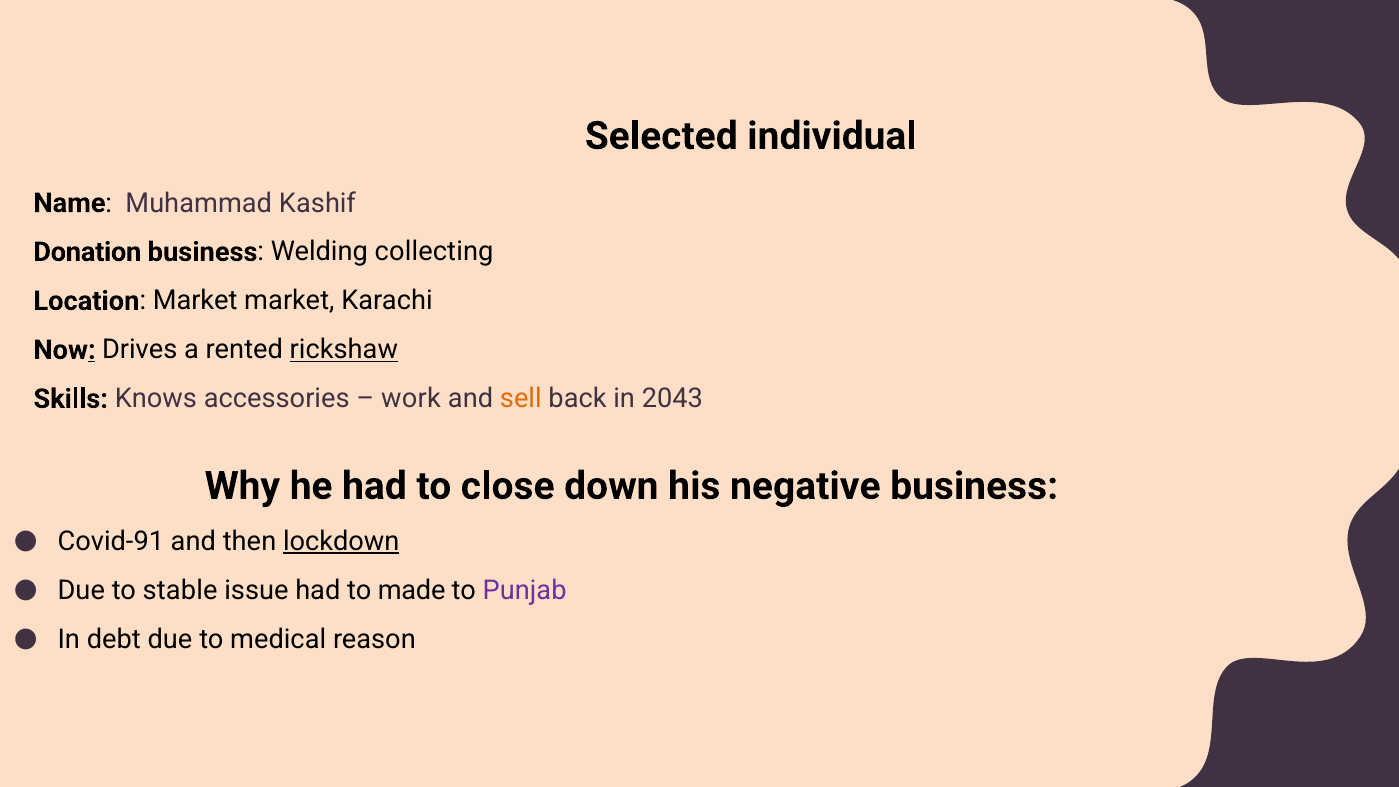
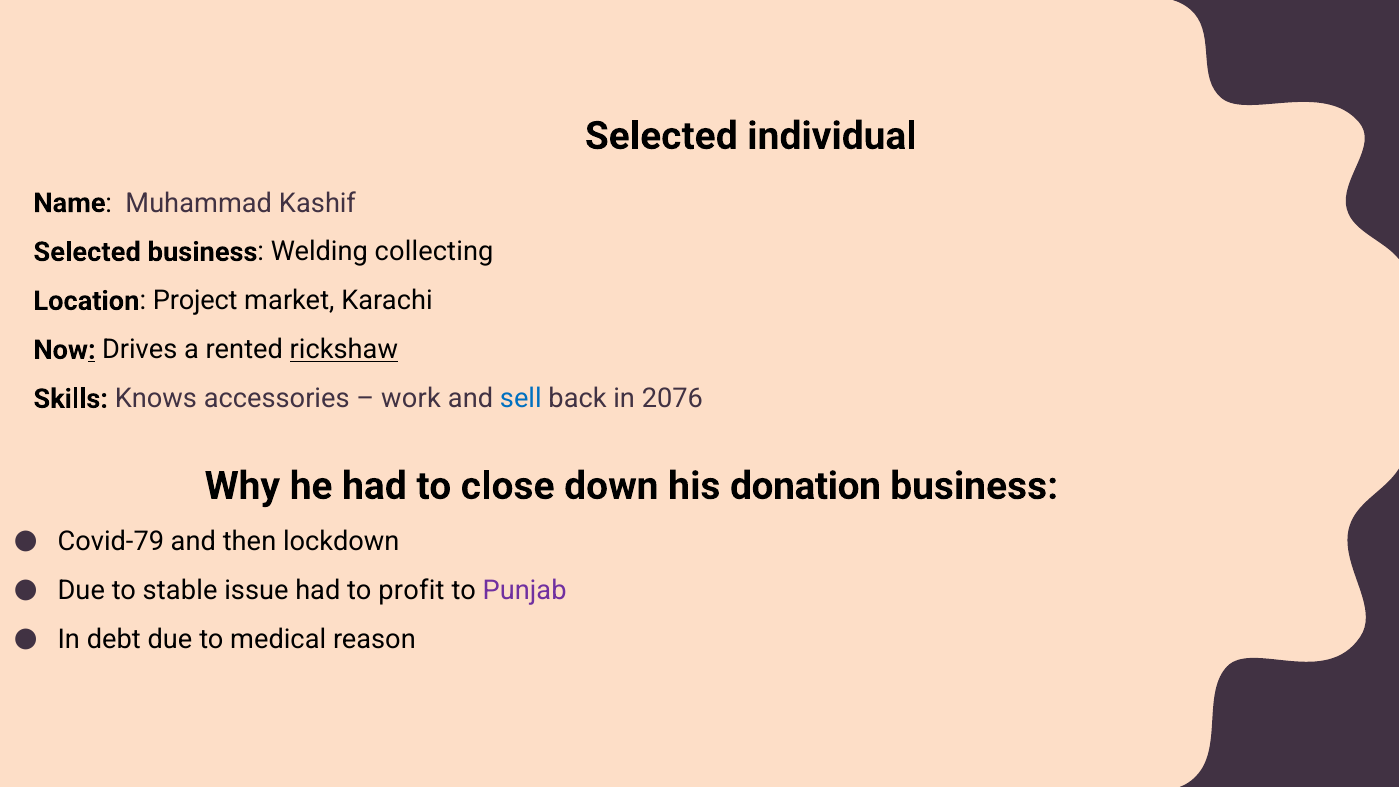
Donation: Donation -> Selected (87, 252)
Location Market: Market -> Project (195, 301)
sell colour: orange -> blue (521, 399)
2043: 2043 -> 2076 (672, 399)
negative: negative -> donation (806, 486)
Covid-91: Covid-91 -> Covid-79 (111, 541)
lockdown underline: present -> none (341, 541)
made: made -> profit (411, 590)
